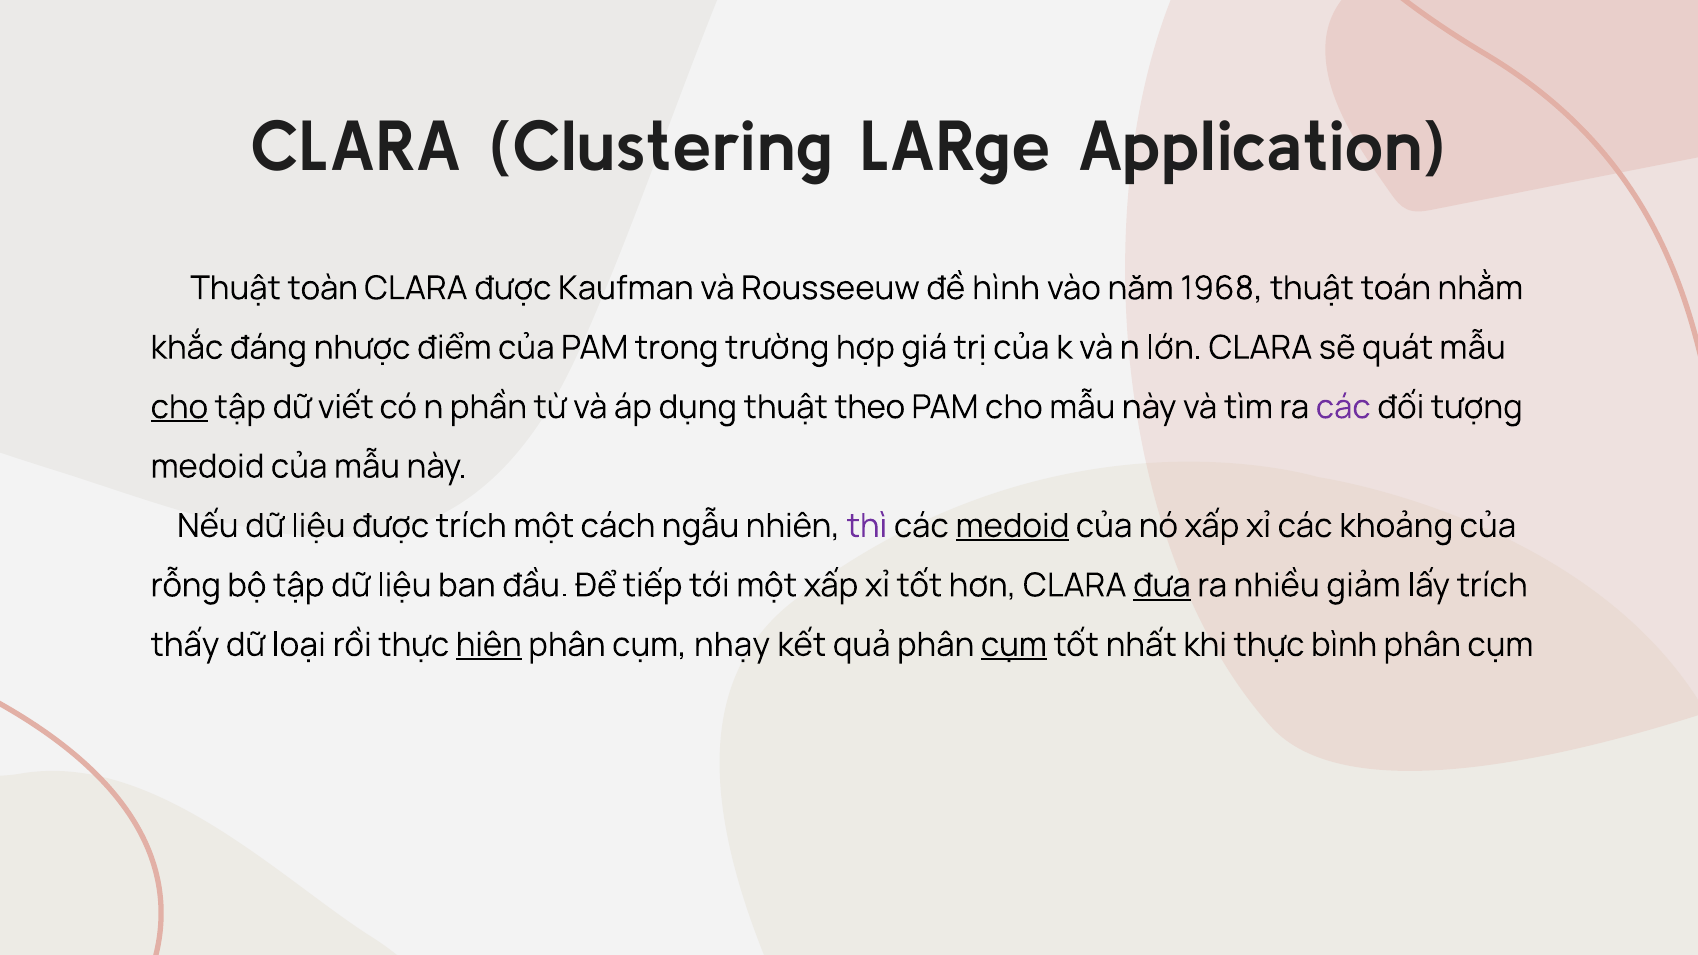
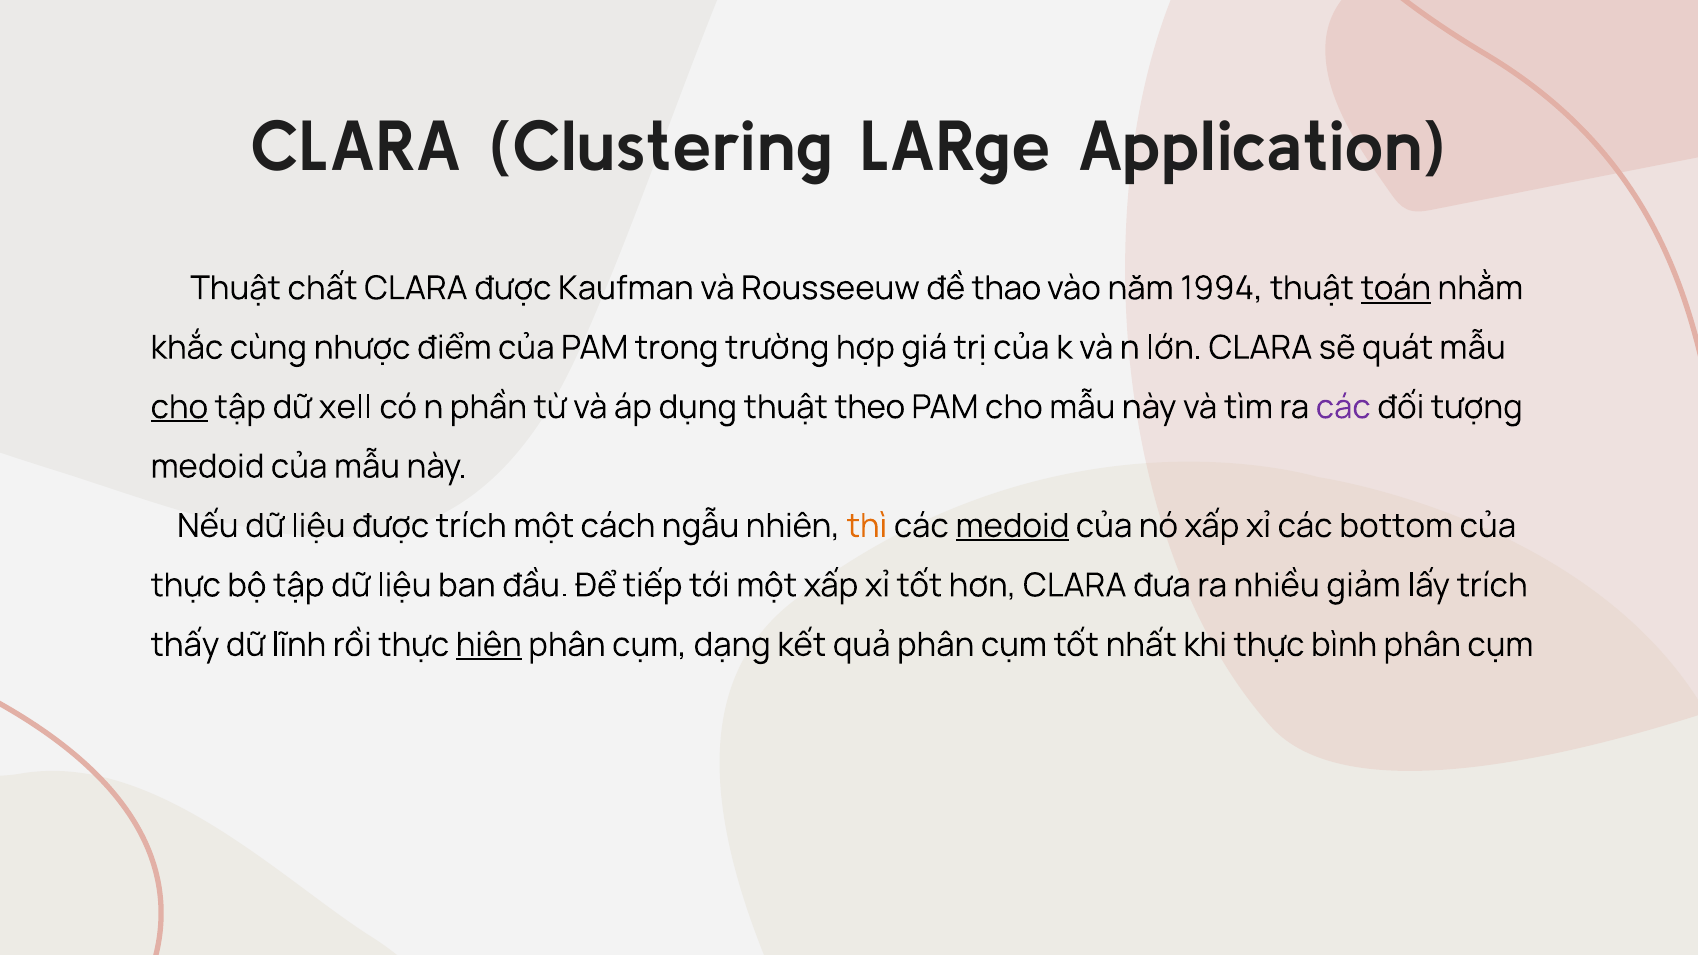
toàn: toàn -> chất (323, 288)
hình: hình -> thao (1006, 288)
1968: 1968 -> 1994 (1222, 288)
toán underline: none -> present (1396, 288)
đáng: đáng -> cùng (268, 348)
viết: viết -> xell (345, 407)
thì colour: purple -> orange (867, 526)
khoảng: khoảng -> bottom (1396, 526)
rỗng: rỗng -> thực (186, 586)
đưa underline: present -> none (1162, 586)
loại: loại -> lĩnh (299, 645)
nhạy: nhạy -> dạng (732, 645)
cụm underline: present -> none (1014, 645)
